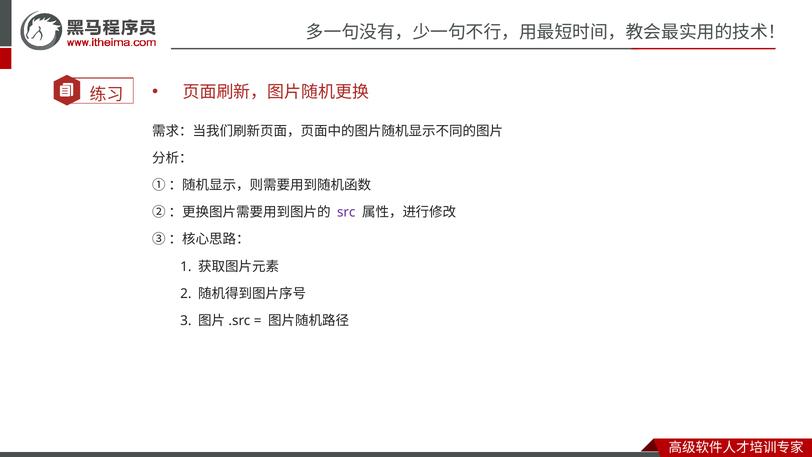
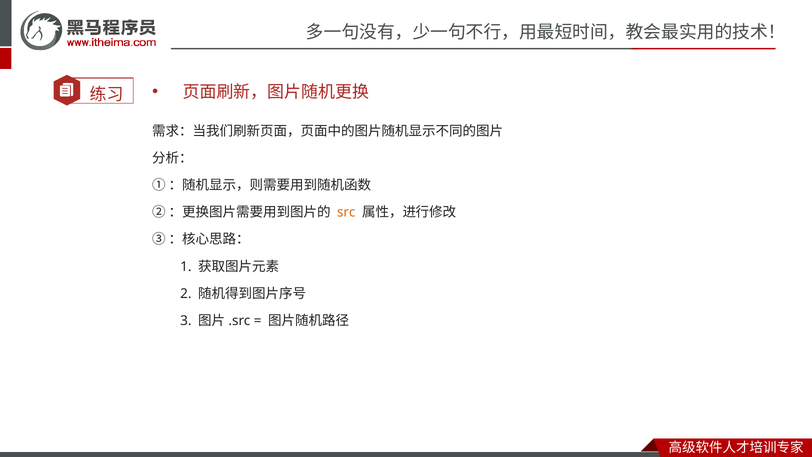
src colour: purple -> orange (346, 212)
